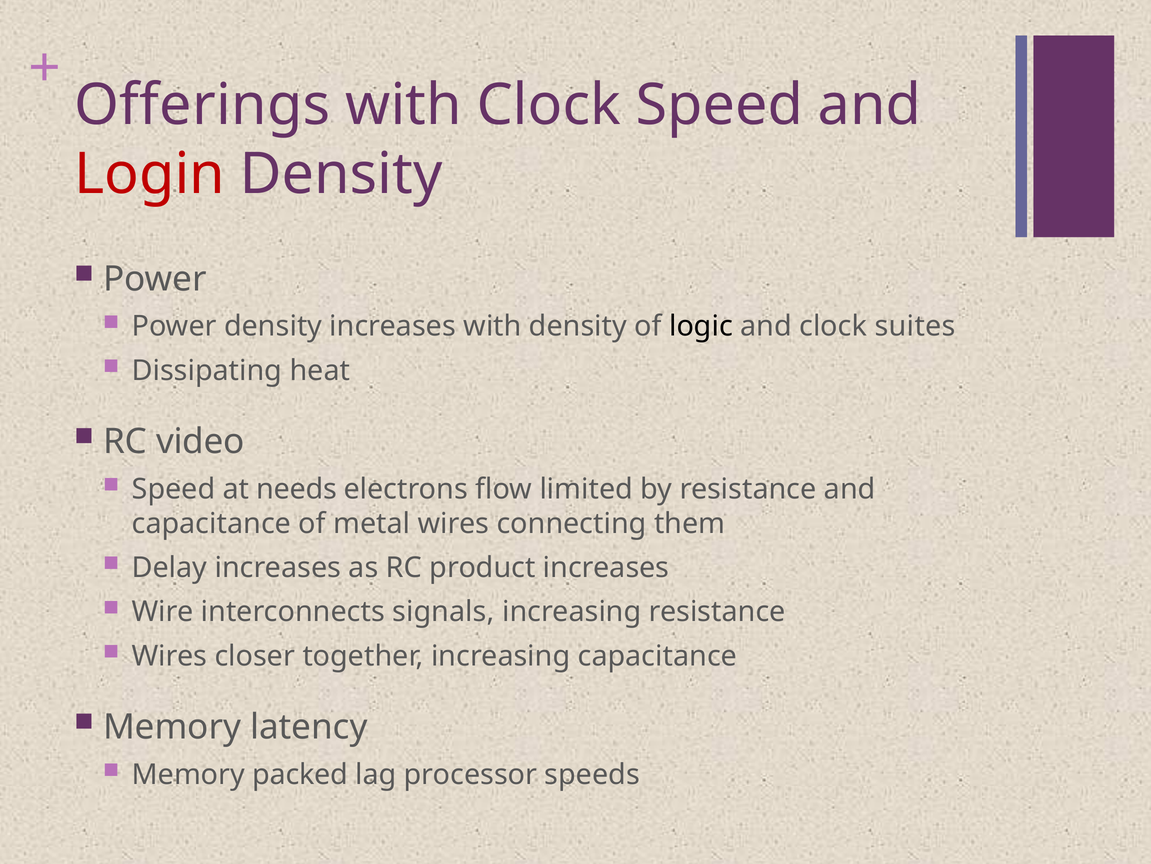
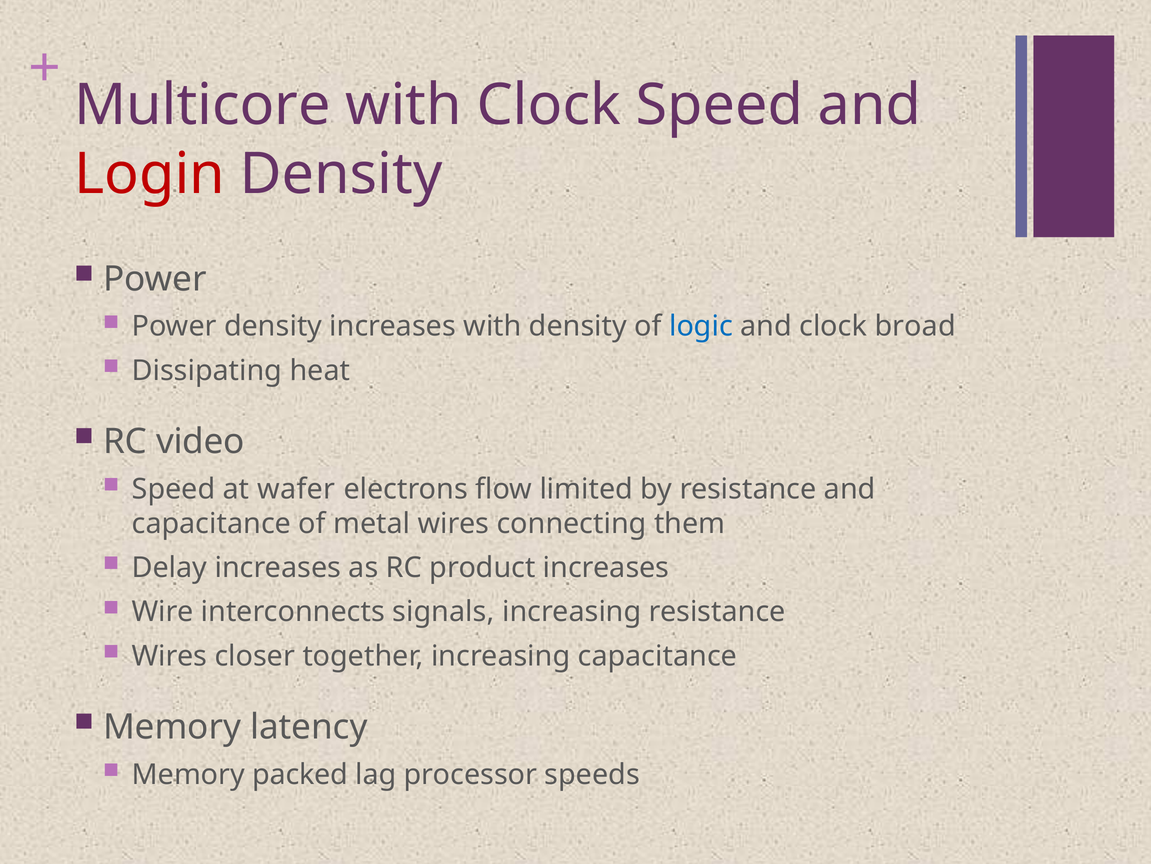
Offerings: Offerings -> Multicore (202, 105)
logic colour: black -> blue (701, 326)
suites: suites -> broad (915, 326)
needs: needs -> wafer (296, 489)
